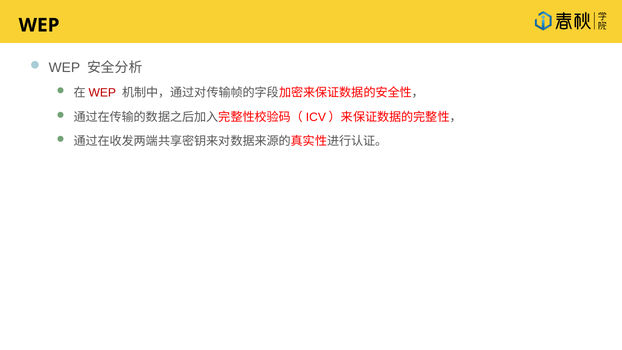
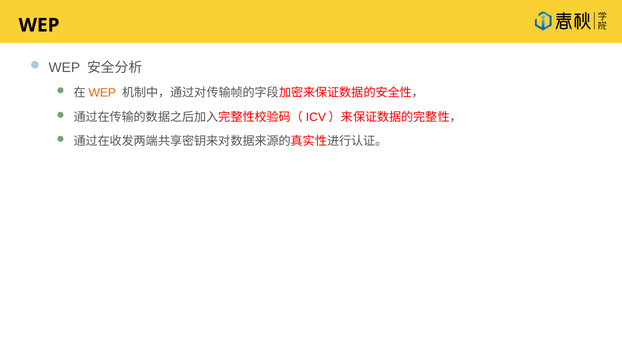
WEP colour: red -> orange (102, 93)
